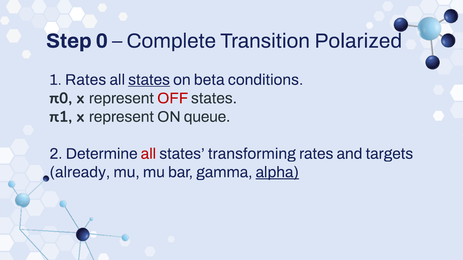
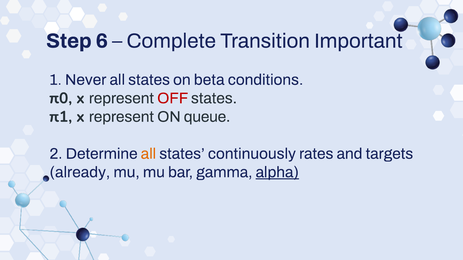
0: 0 -> 6 (102, 41)
Polarized: Polarized -> Important (358, 41)
1 Rates: Rates -> Never (86, 80)
states underline: present -> none (149, 80)
all colour: red -> orange (148, 154)
transforming: transforming -> continuously (252, 154)
